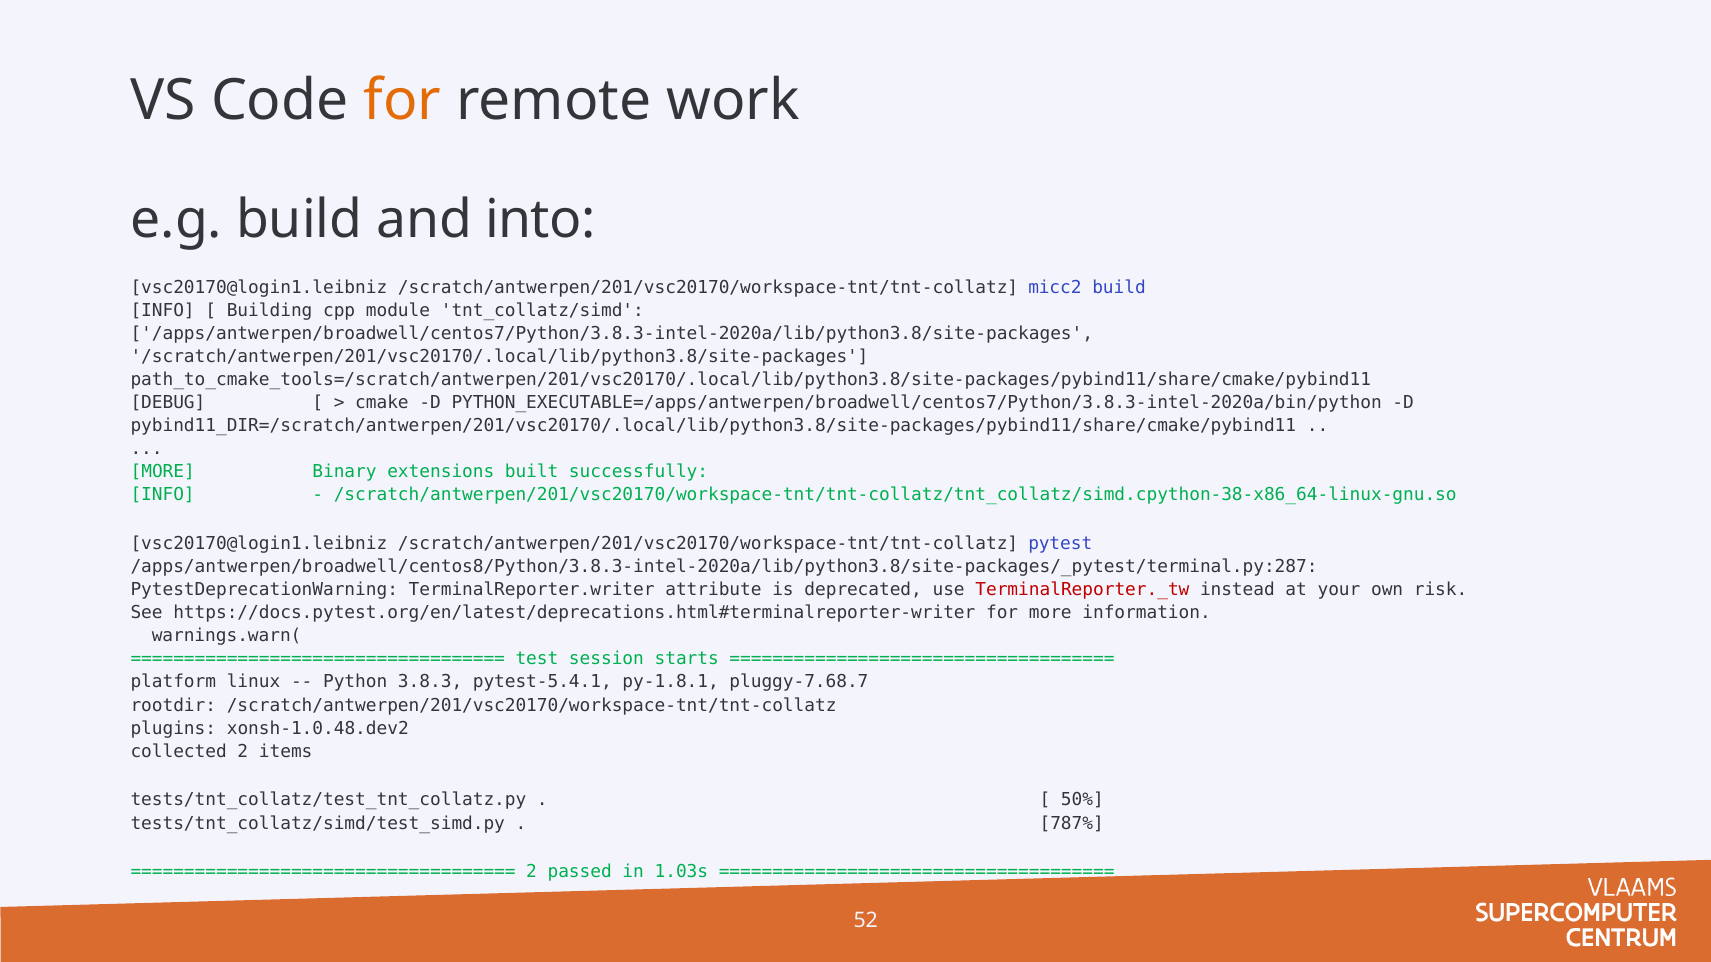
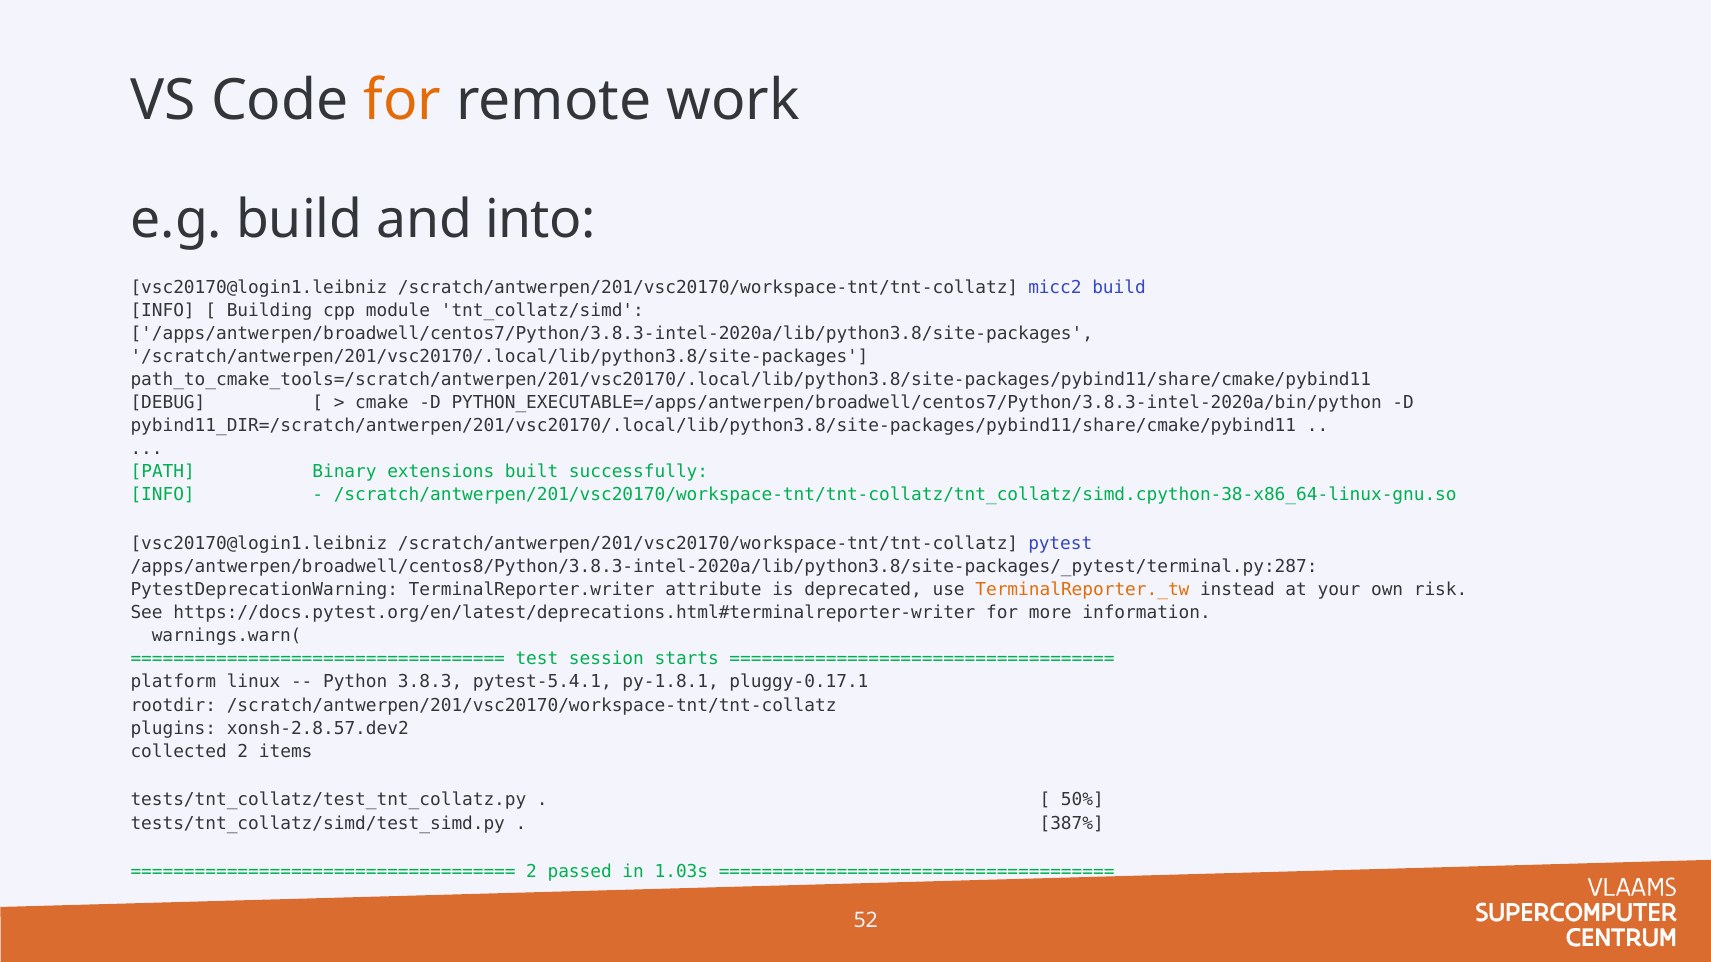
MORE: MORE -> PATH (163, 472)
TerminalReporter._tw colour: red -> orange (1082, 590)
pluggy-7.68.7: pluggy-7.68.7 -> pluggy-0.17.1 (799, 682)
xonsh-1.0.48.dev2: xonsh-1.0.48.dev2 -> xonsh-2.8.57.dev2 (318, 729)
787%: 787% -> 387% (1072, 824)
